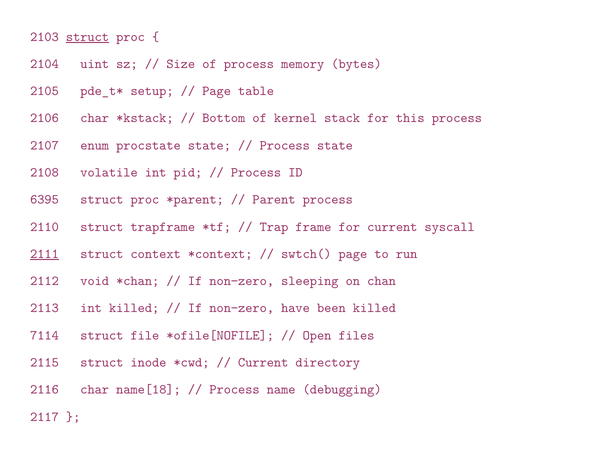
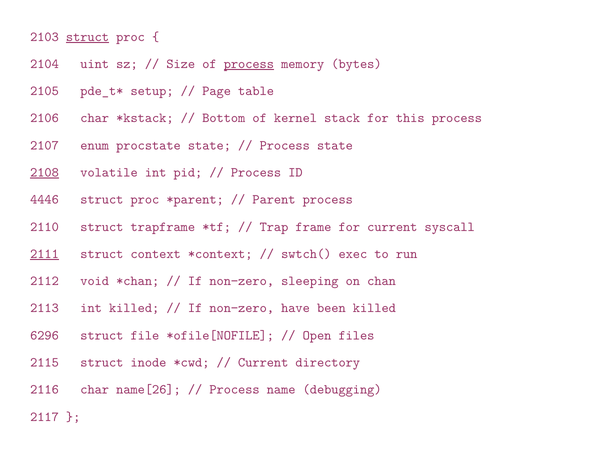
process underline: none -> present (249, 64)
2108 underline: none -> present (44, 172)
6395: 6395 -> 4446 (44, 199)
swtch( page: page -> exec (353, 254)
7114: 7114 -> 6296 (44, 335)
name[18: name[18 -> name[26 (149, 390)
